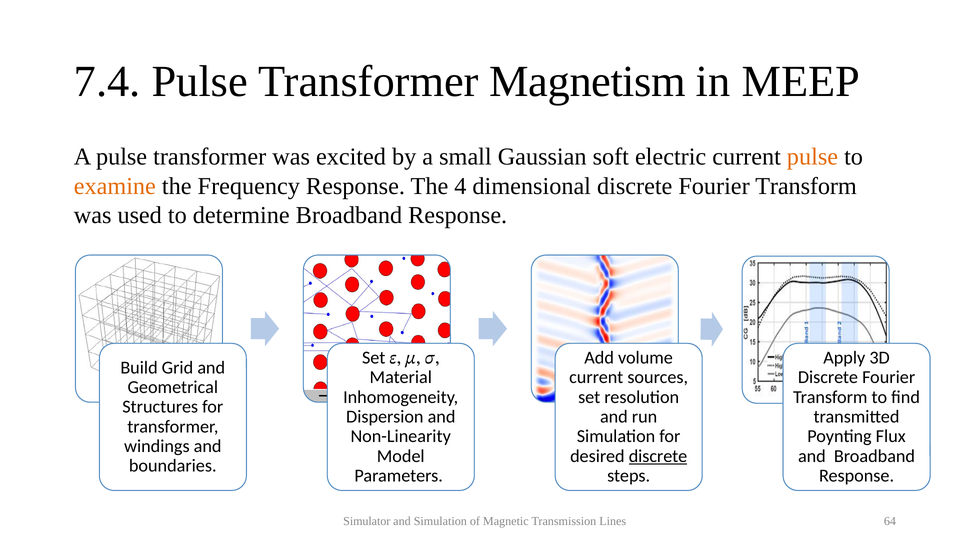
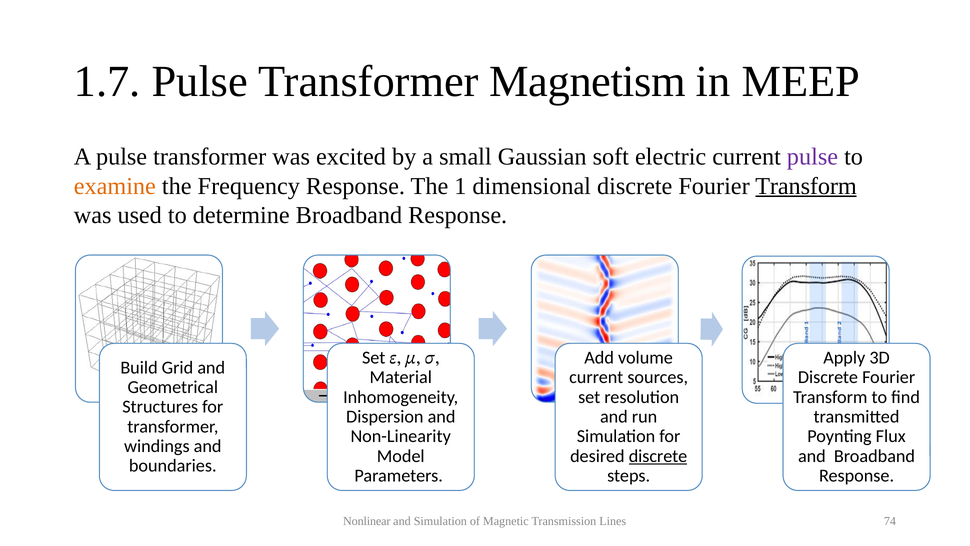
7.4: 7.4 -> 1.7 (107, 81)
pulse colour: orange -> purple (812, 157)
4: 4 -> 1 (460, 186)
Transform underline: none -> present (806, 186)
Simulator: Simulator -> Nonlinear (367, 521)
64: 64 -> 74 (890, 521)
